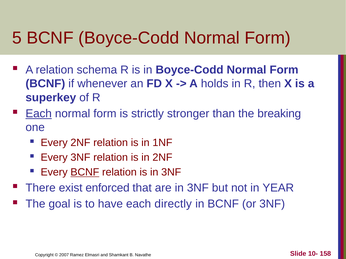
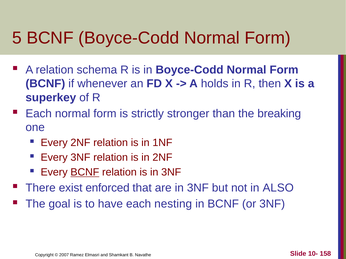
Each underline: present -> none (39, 114)
YEAR: YEAR -> ALSO (278, 188)
directly: directly -> nesting (173, 204)
